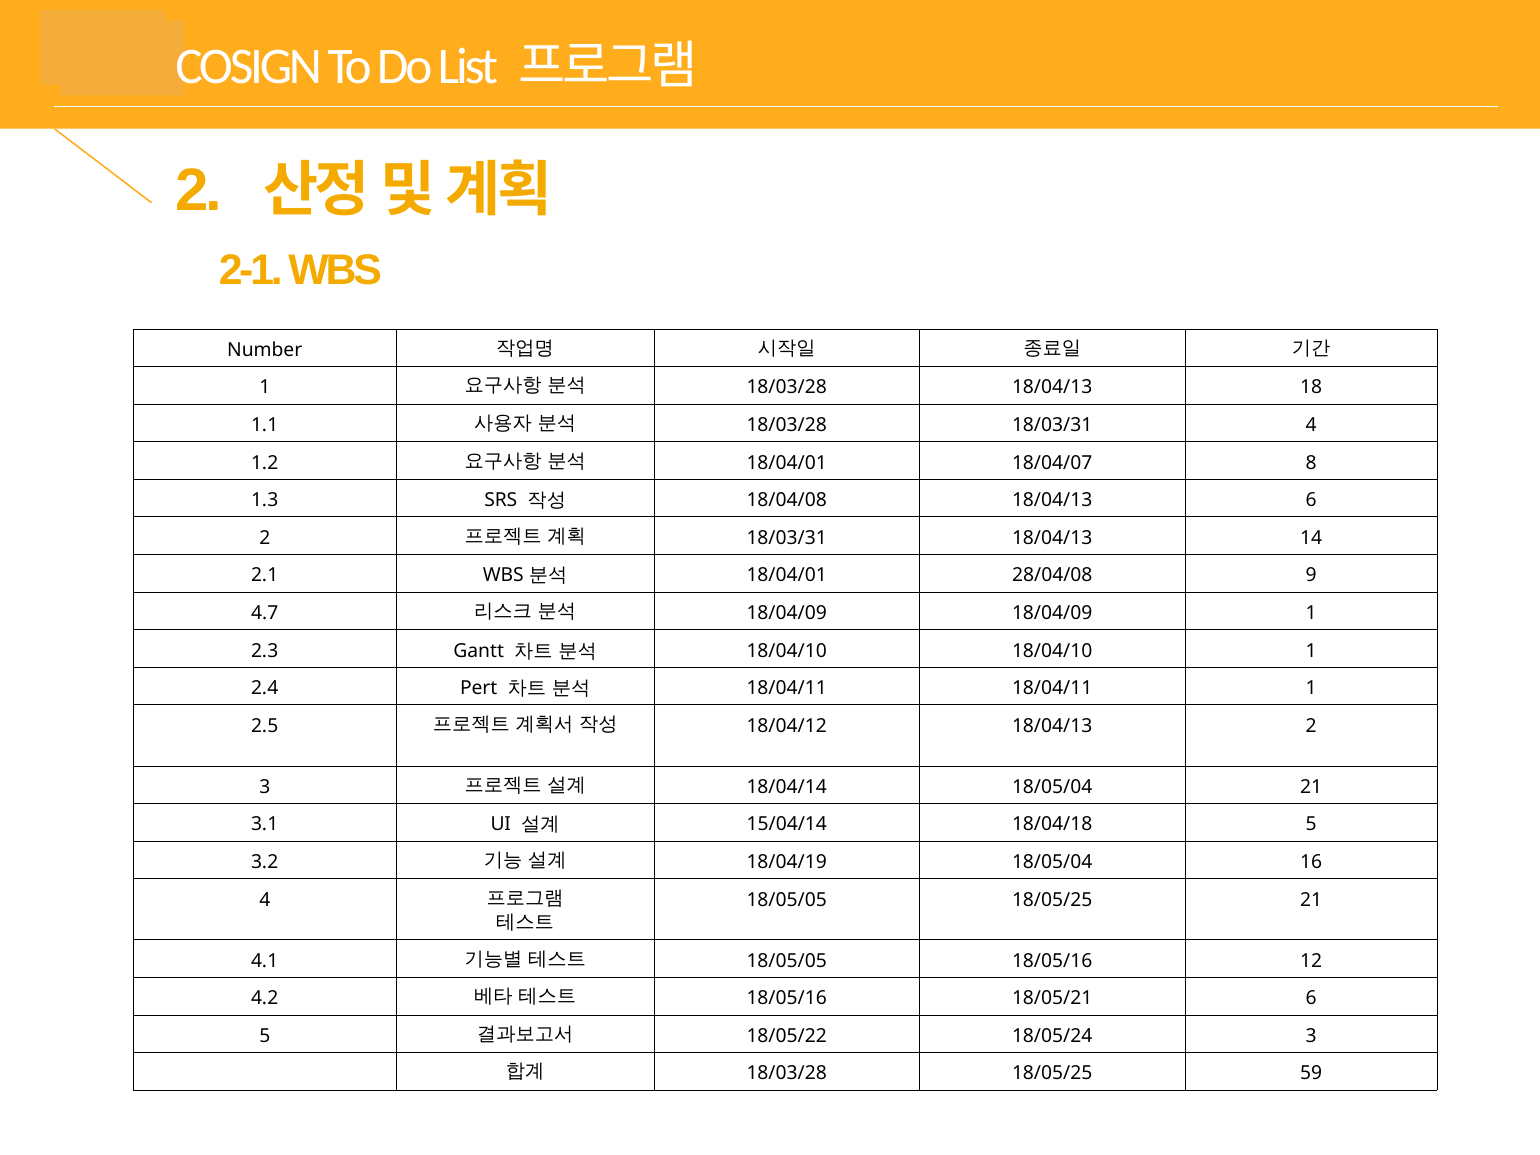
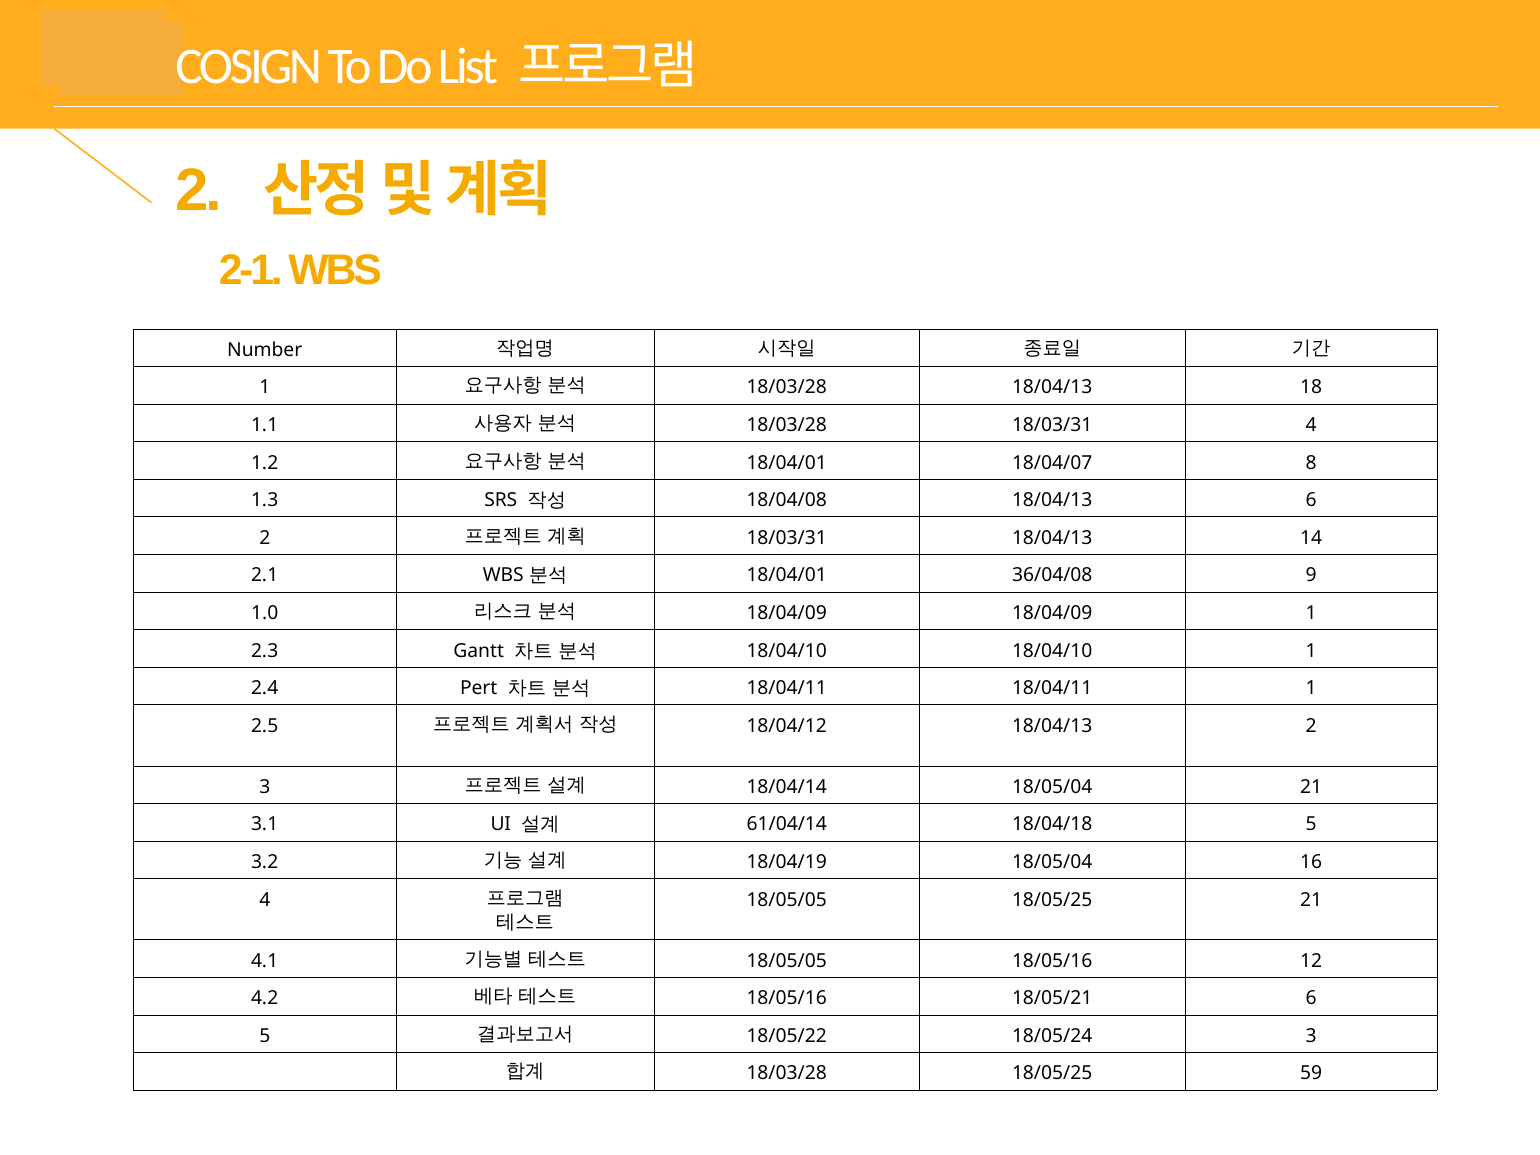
28/04/08: 28/04/08 -> 36/04/08 (1052, 576)
4.7: 4.7 -> 1.0 (265, 613)
15/04/14: 15/04/14 -> 61/04/14 (787, 825)
